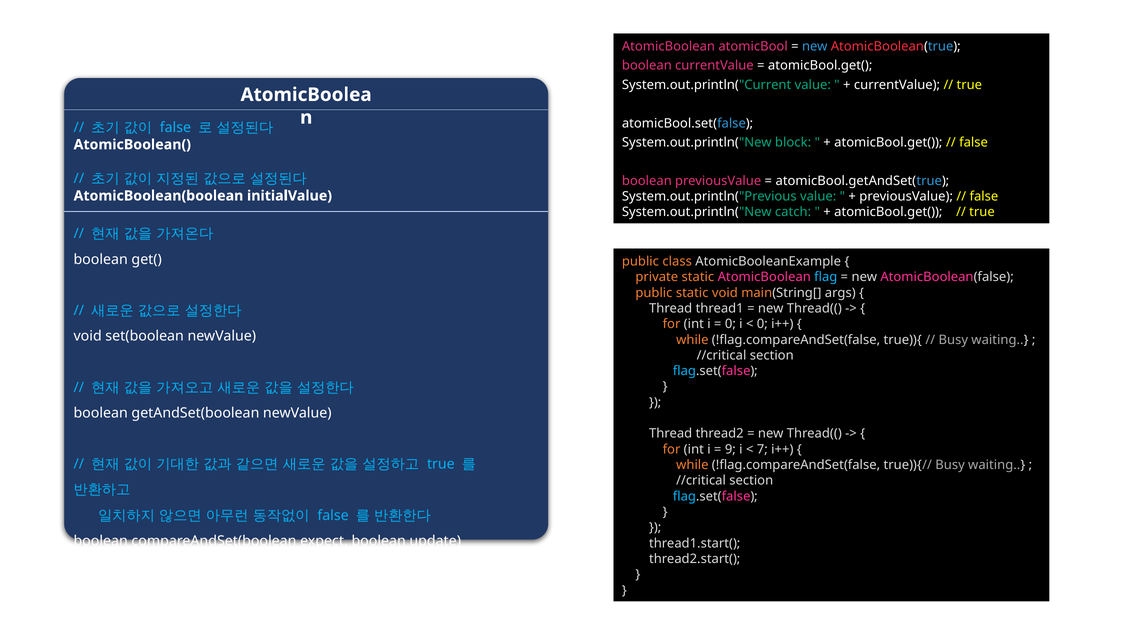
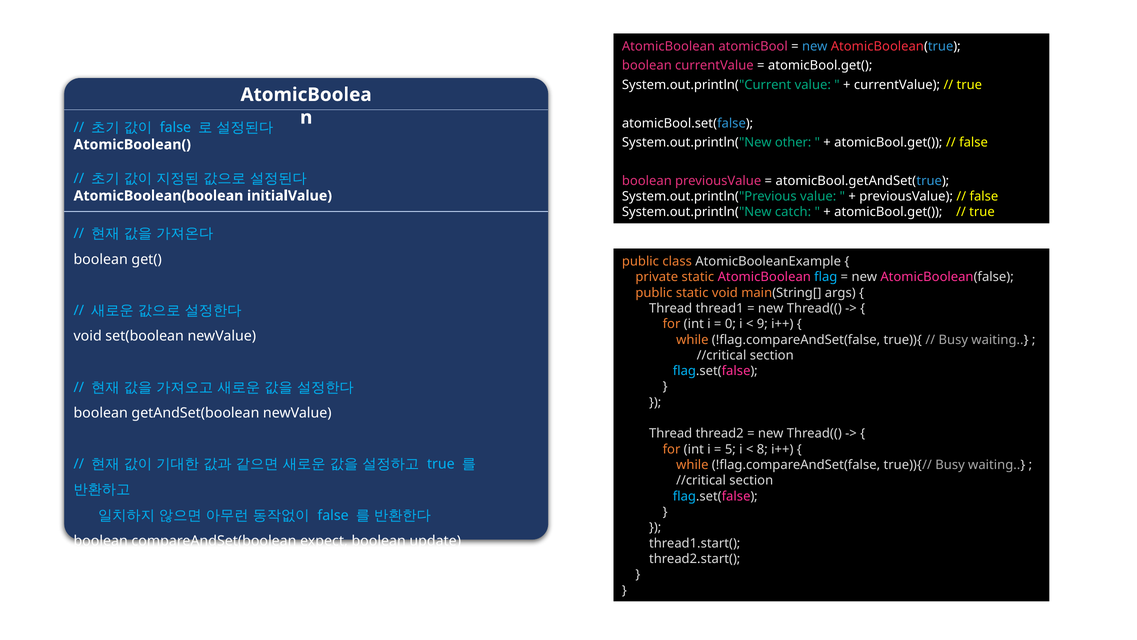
block: block -> other (793, 142)
0: 0 -> 9 (762, 324)
9: 9 -> 5 (730, 449)
7: 7 -> 8 (762, 449)
